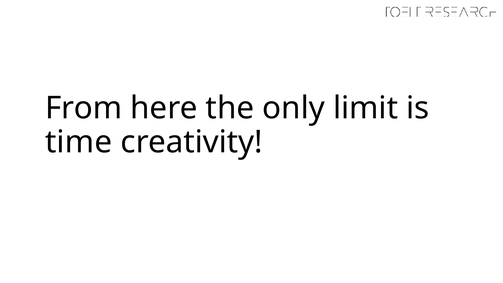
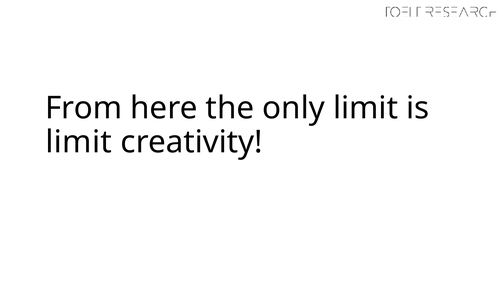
time: time -> limit (79, 142)
